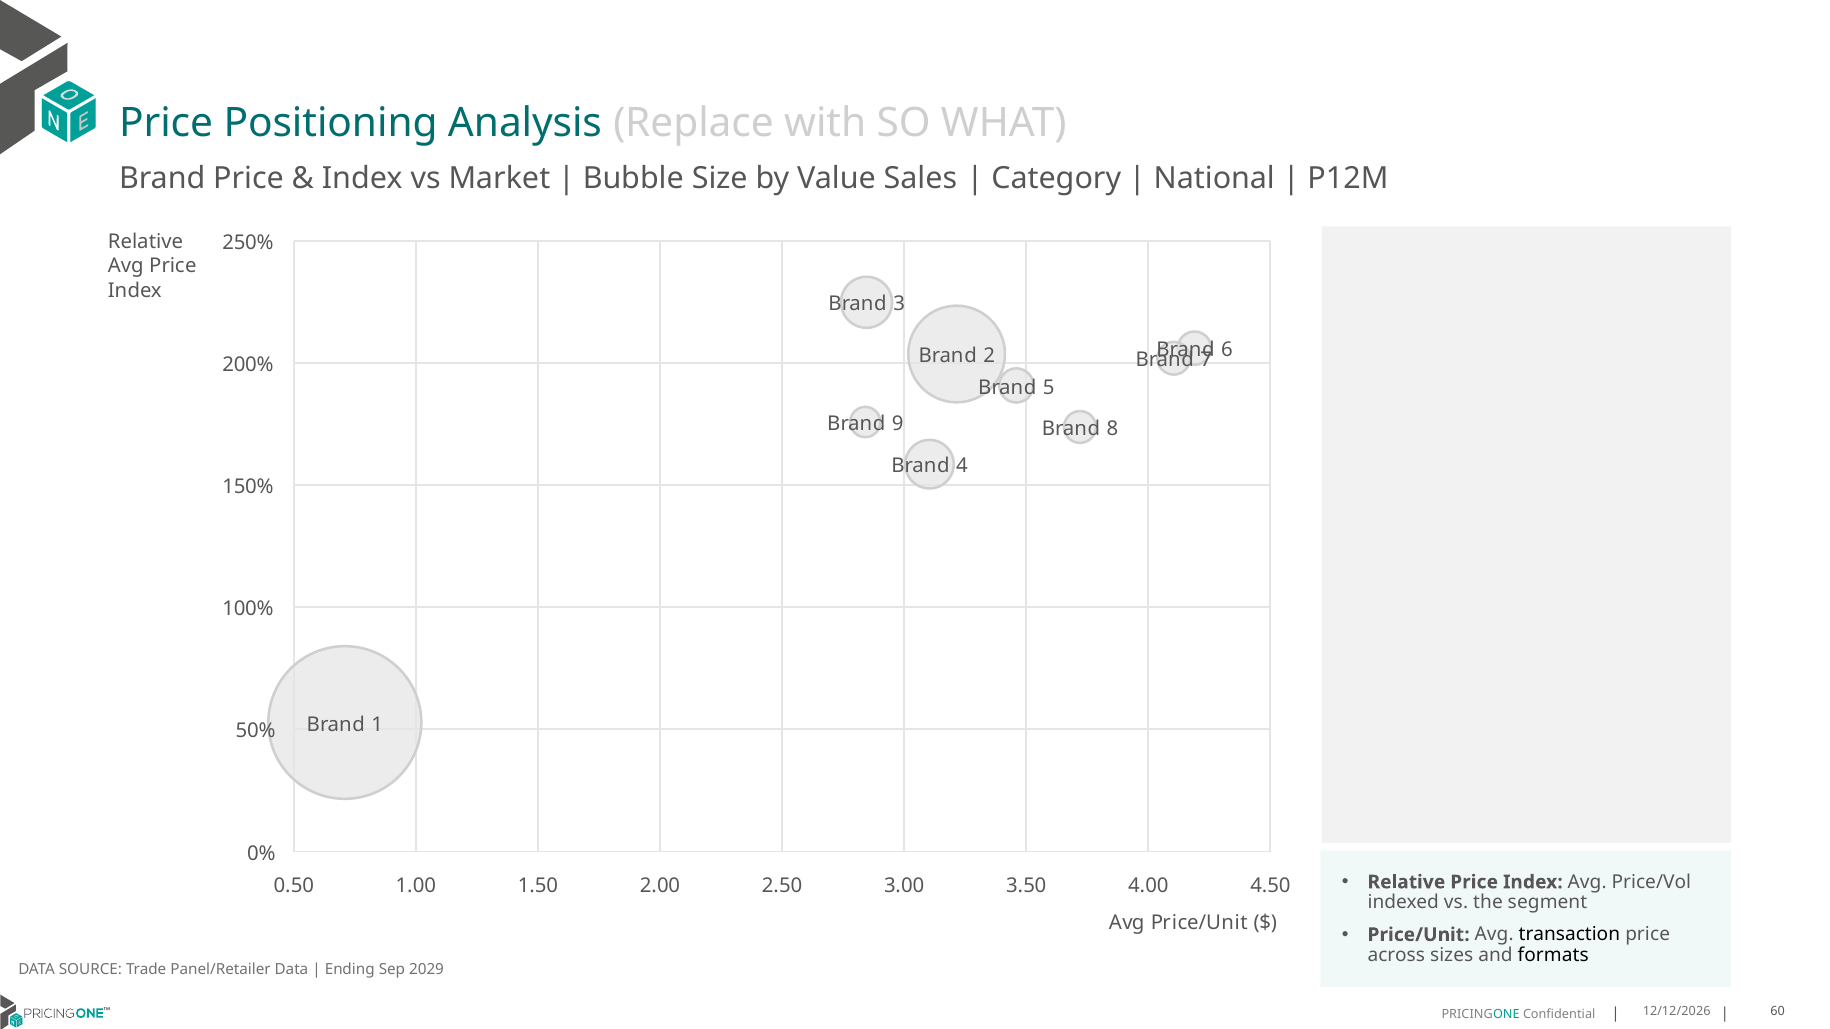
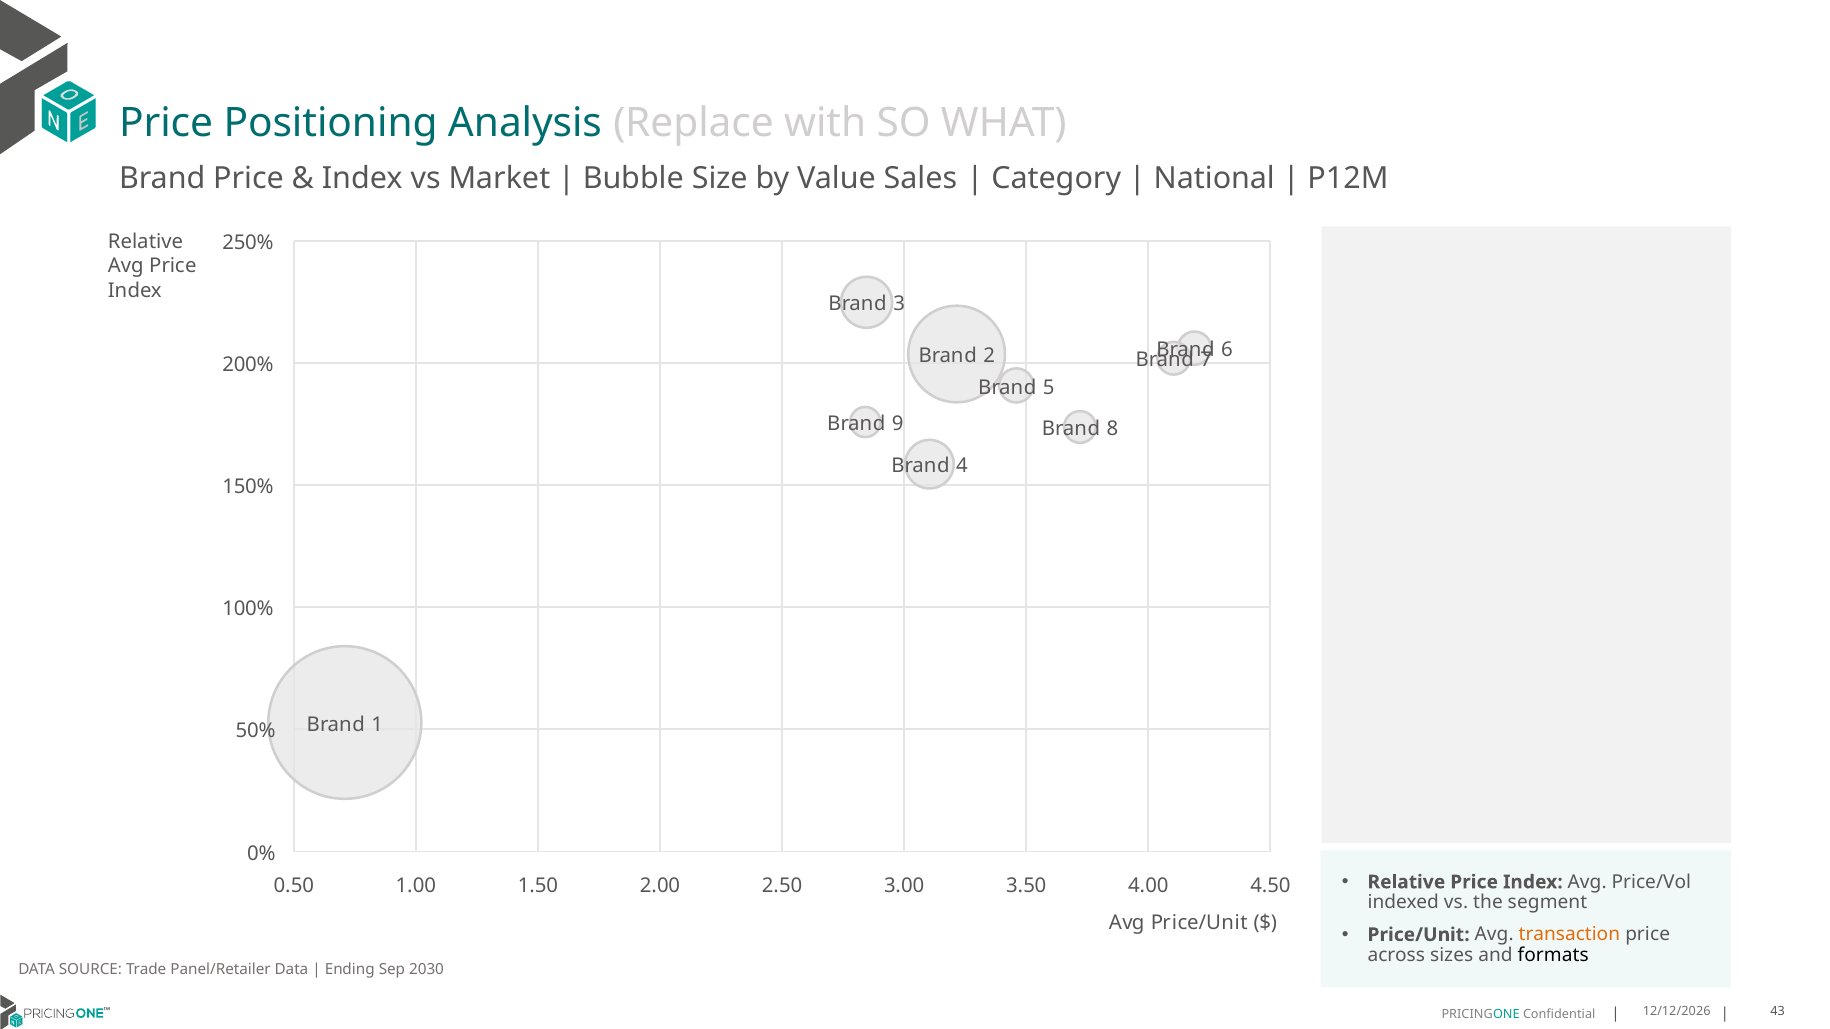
transaction colour: black -> orange (1569, 935)
2029: 2029 -> 2030 (427, 970)
60: 60 -> 43 (1778, 1012)
